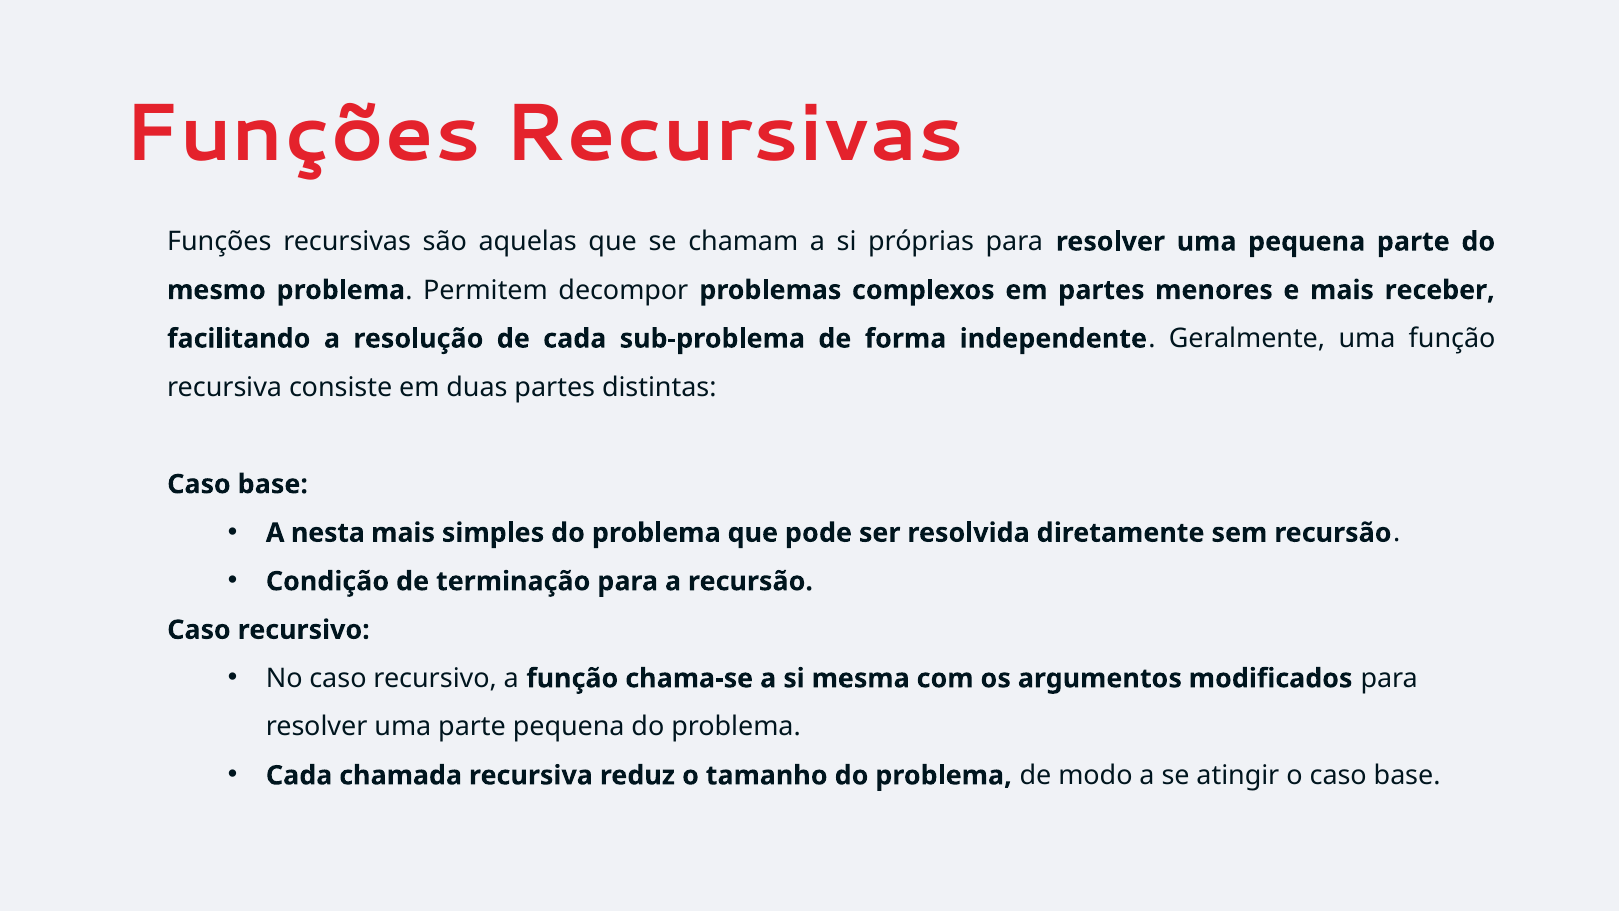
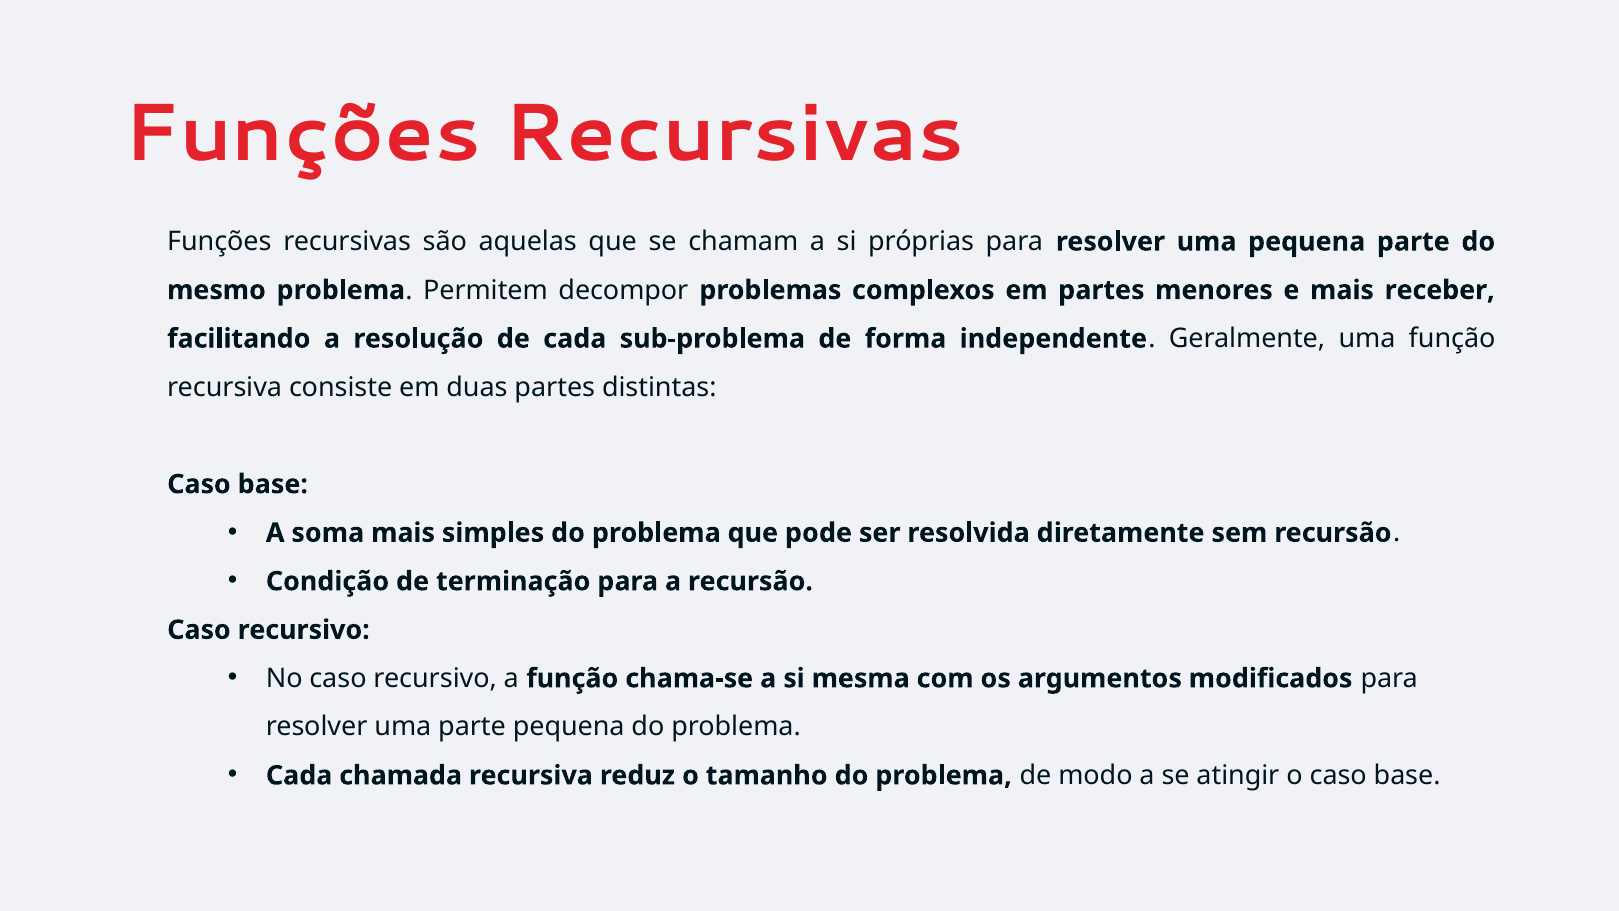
nesta: nesta -> soma (328, 533)
